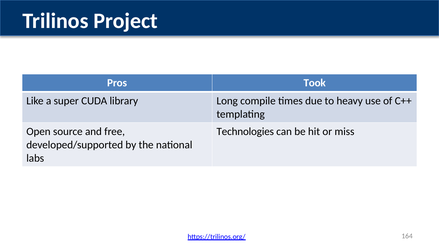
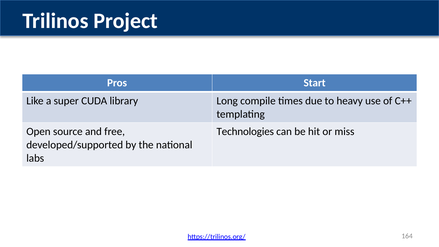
Took: Took -> Start (315, 83)
